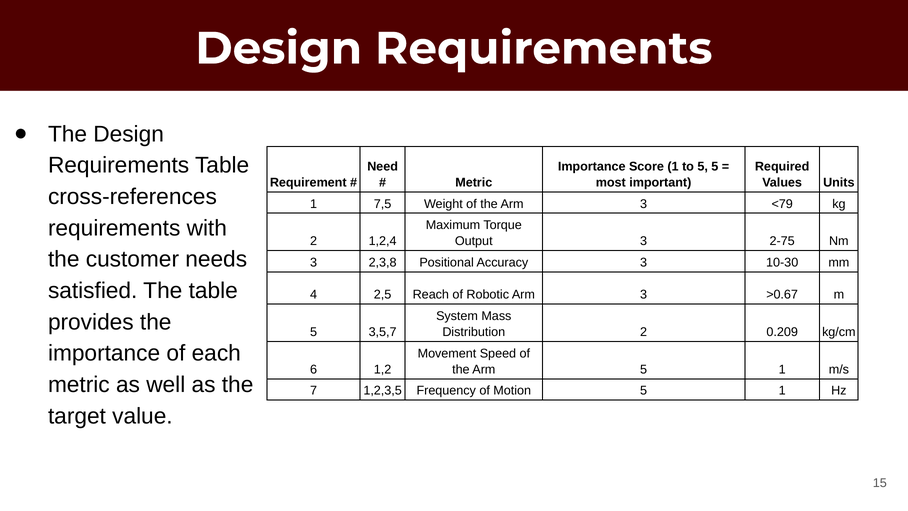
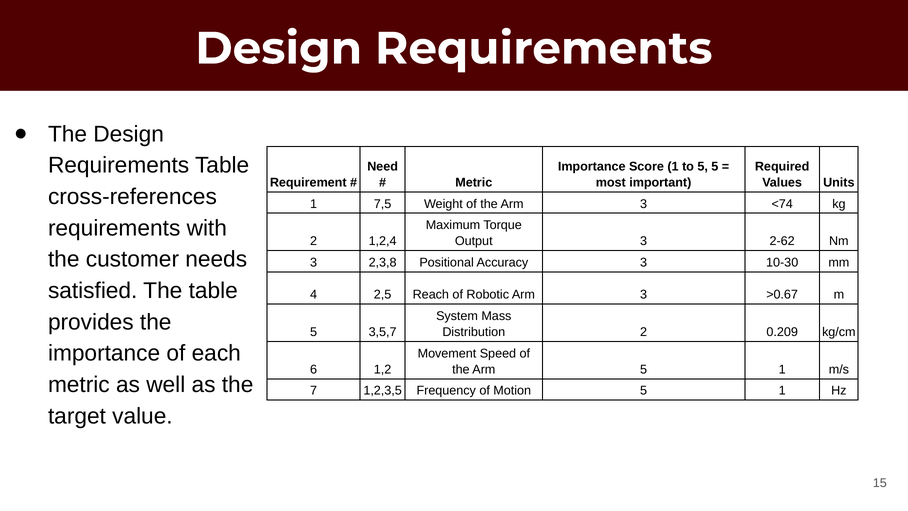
<79: <79 -> <74 (782, 204)
2-75: 2-75 -> 2-62 (782, 241)
